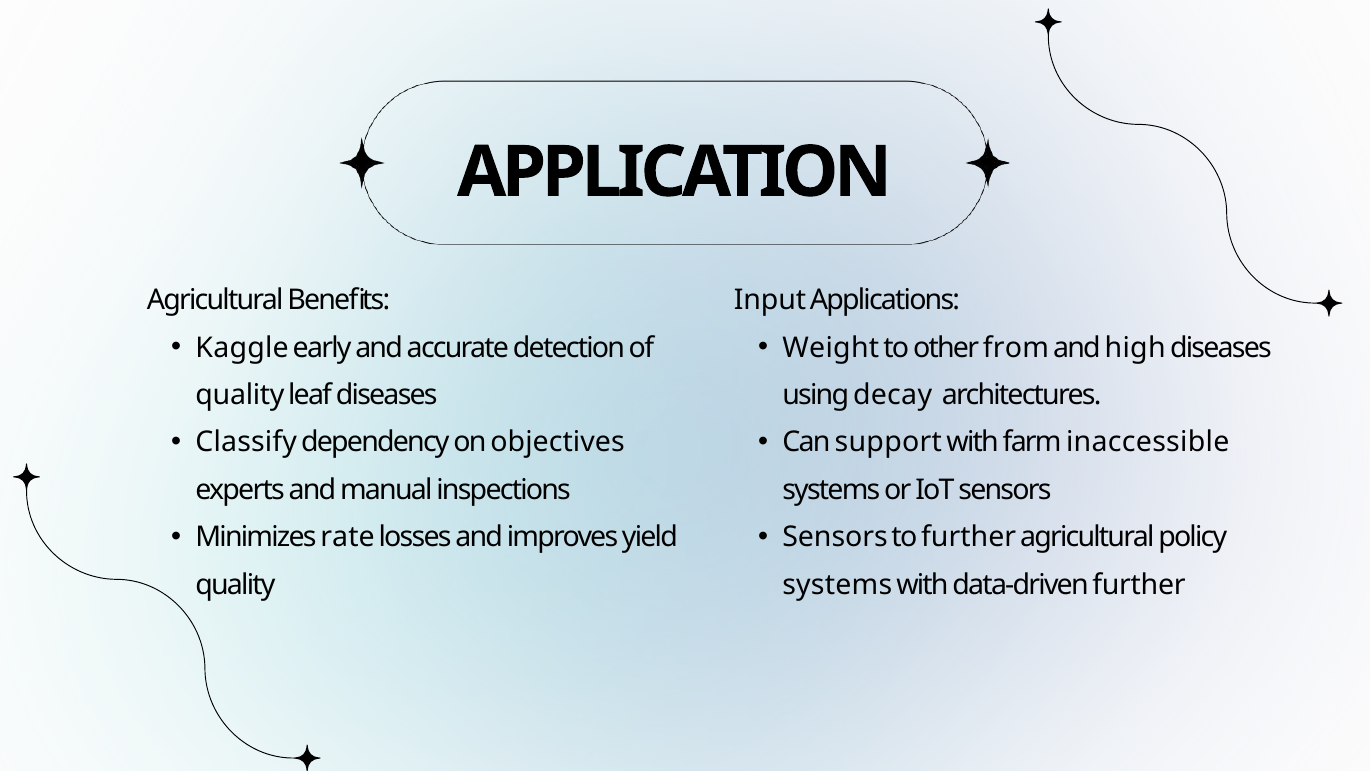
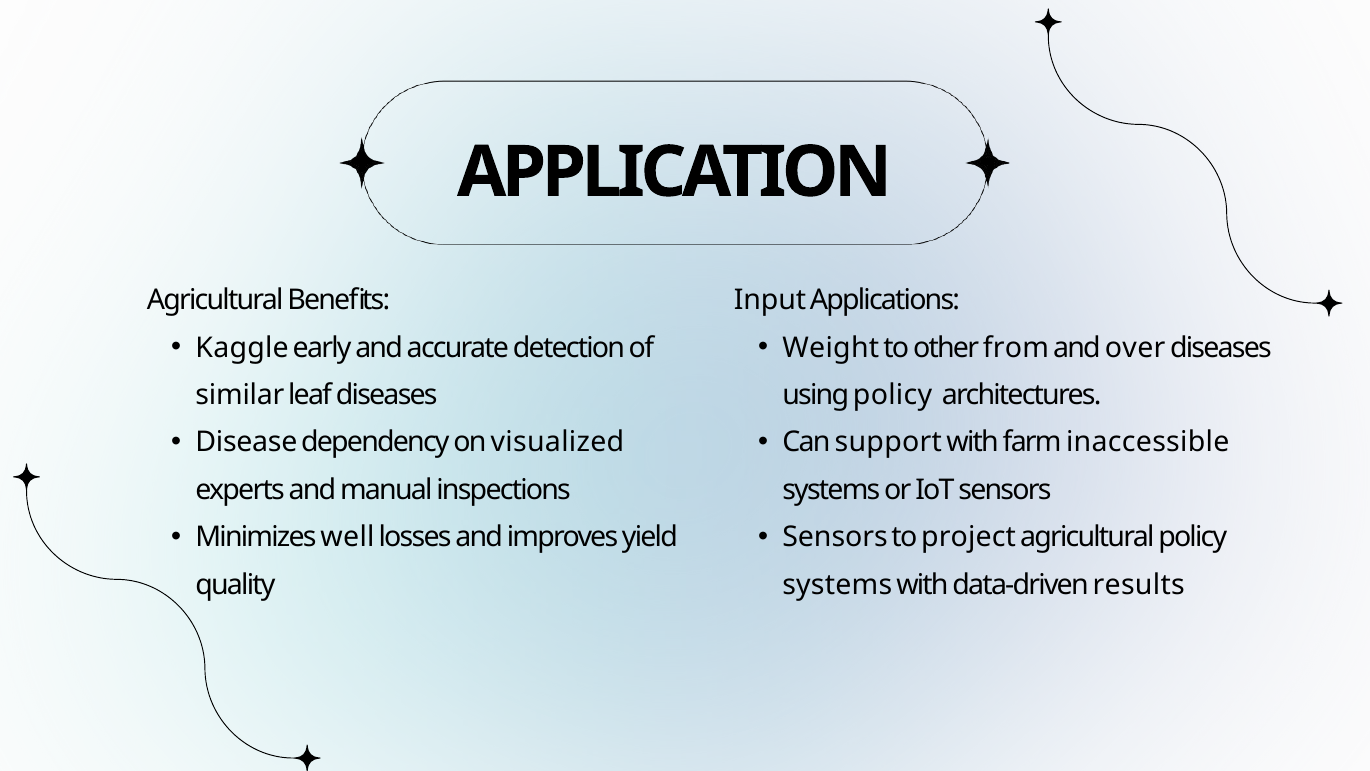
high: high -> over (1135, 348)
quality: quality -> similar (240, 395)
using decay: decay -> policy (893, 395)
Classify: Classify -> Disease (246, 442)
objectives: objectives -> visualized (557, 442)
rate: rate -> well (347, 537)
to further: further -> project (969, 537)
data-driven further: further -> results (1139, 584)
